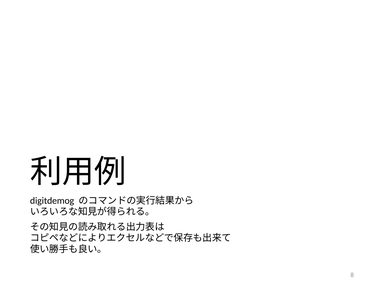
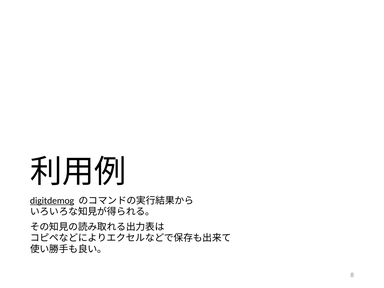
digitdemog underline: none -> present (52, 201)
